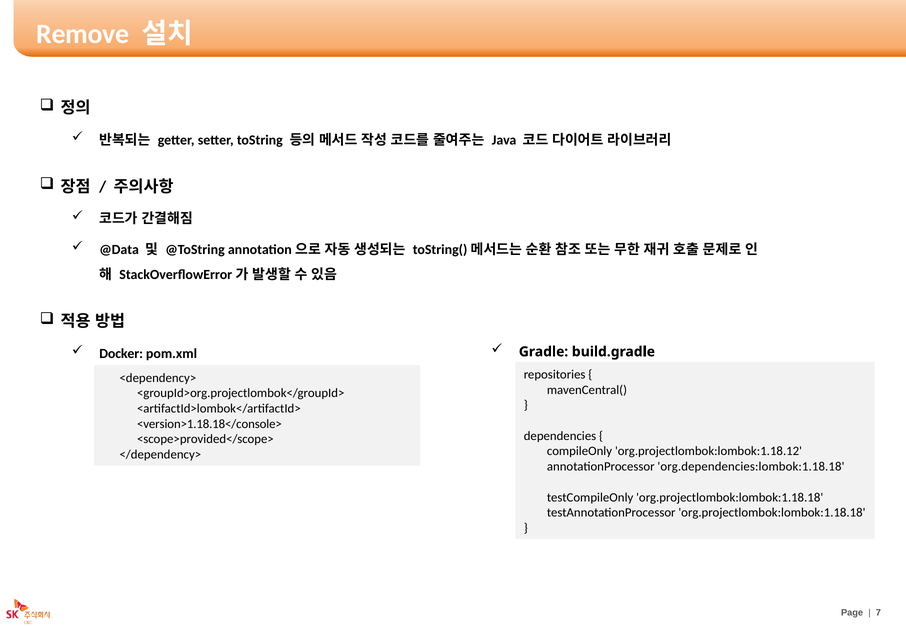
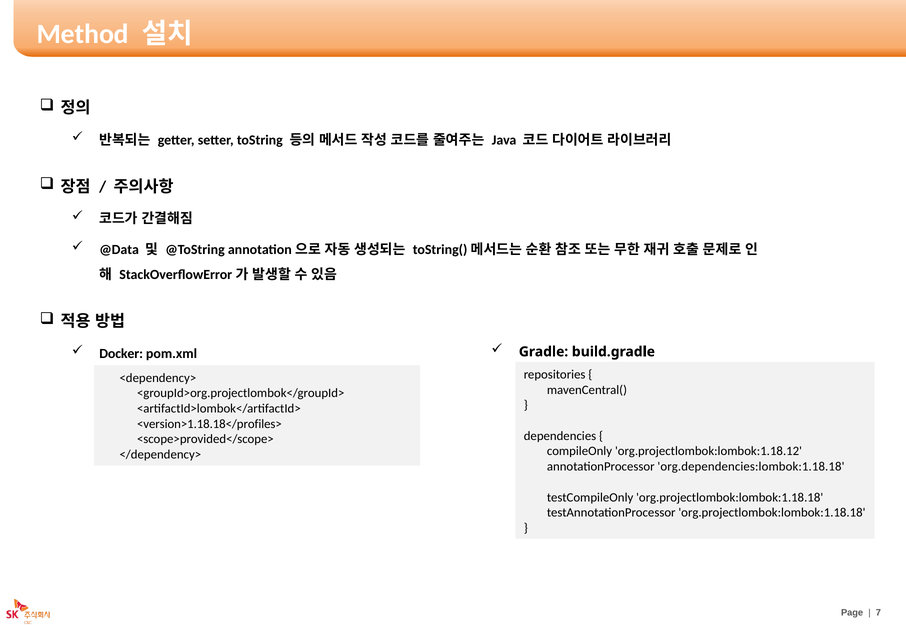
Remove: Remove -> Method (83, 34)
<version>1.18.18</console>: <version>1.18.18</console> -> <version>1.18.18</profiles> (209, 424)
